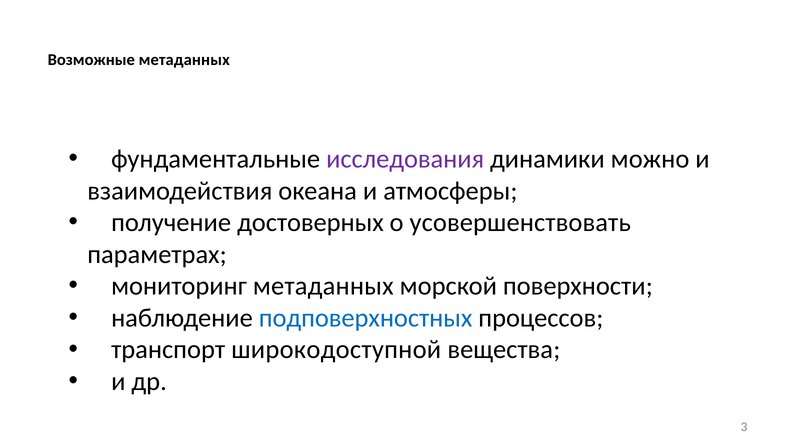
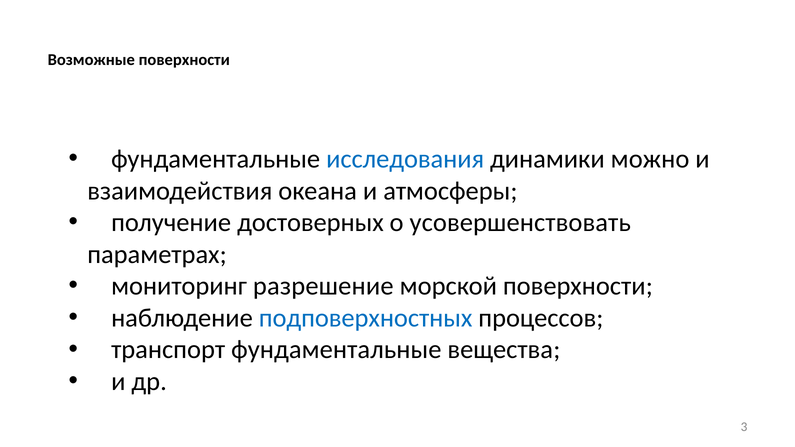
Возможные метаданных: метаданных -> поверхности (184, 60)
исследования colour: purple -> blue (405, 159)
мониторинг метаданных: метаданных -> разрешение (323, 286)
транспорт широкодоступной: широкодоступной -> фундаментальные (336, 350)
